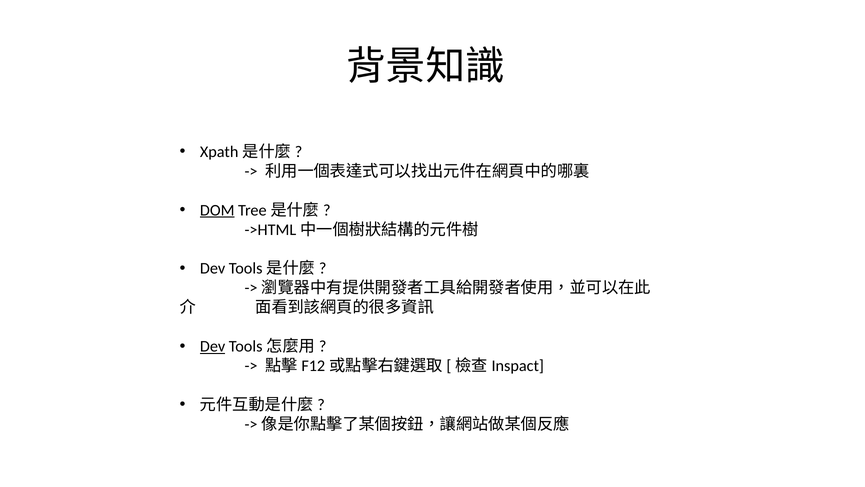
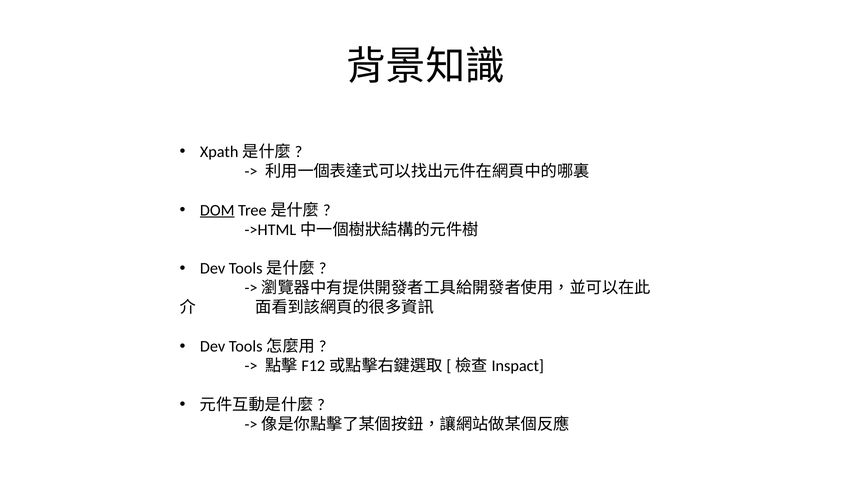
Dev underline: present -> none (213, 346)
